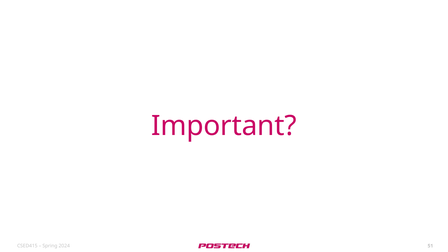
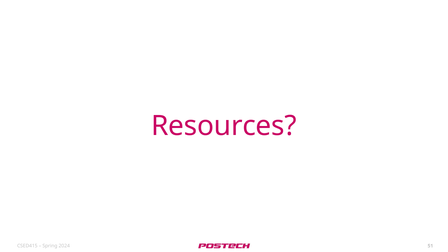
Important: Important -> Resources (224, 126)
